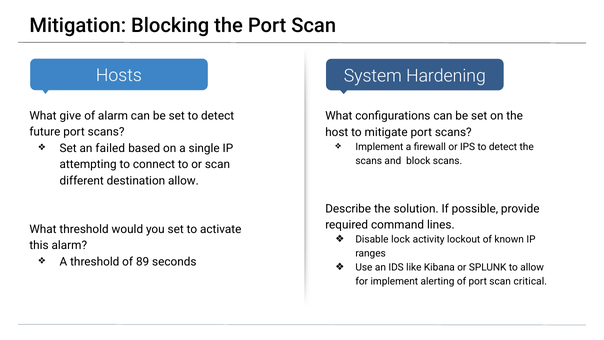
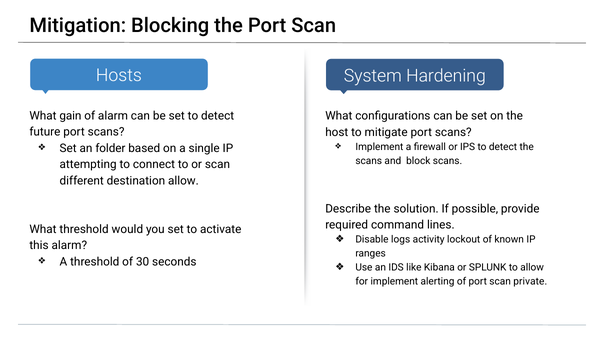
give: give -> gain (70, 116)
failed: failed -> folder (110, 148)
lock: lock -> logs (401, 239)
89: 89 -> 30 (143, 262)
critical: critical -> private (530, 281)
